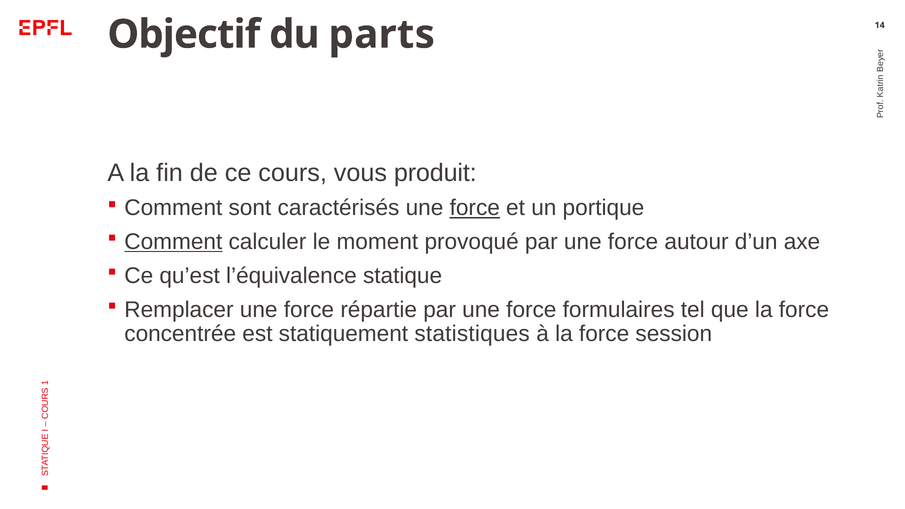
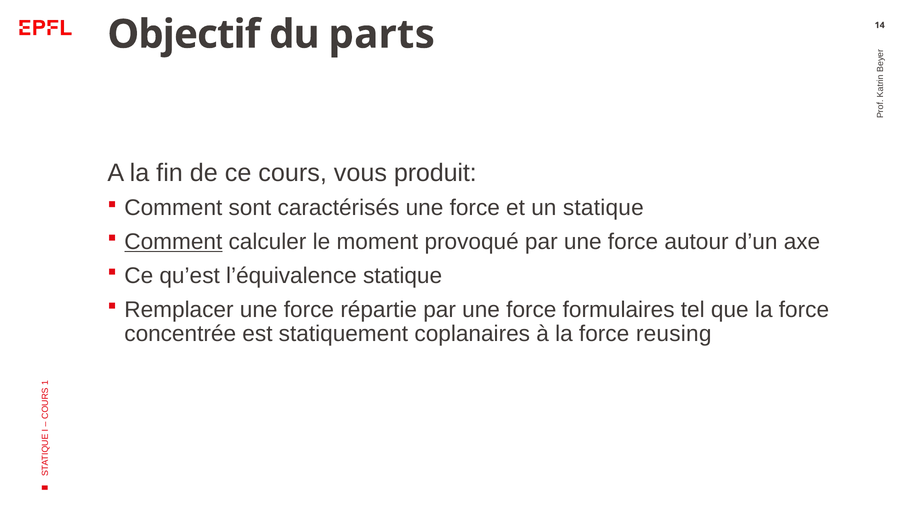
force underline: present -> none (475, 208)
un portique: portique -> statique (603, 208)
statistiques: statistiques -> coplanaires (472, 334)
session: session -> reusing (674, 334)
